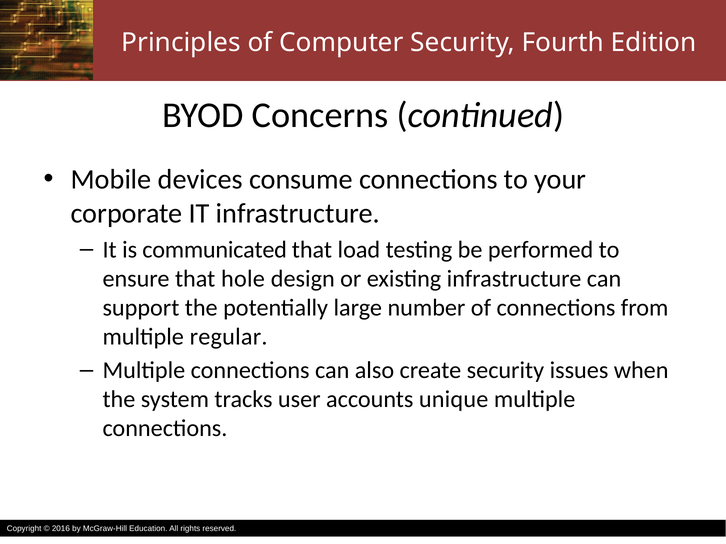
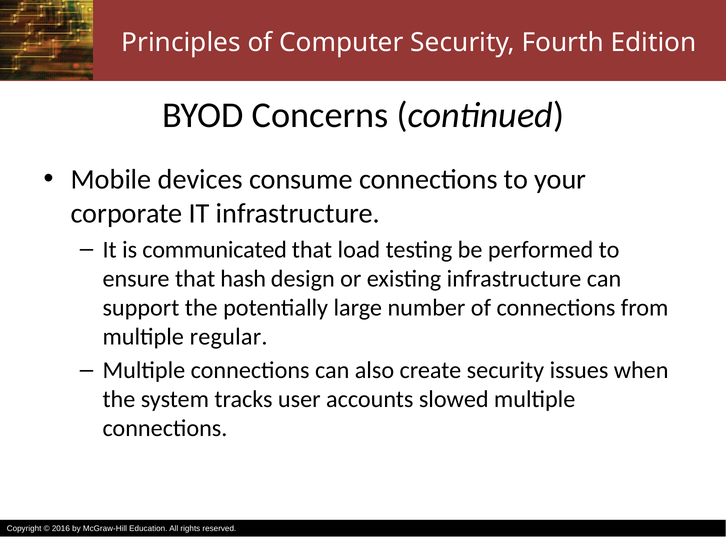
hole: hole -> hash (243, 279)
unique: unique -> slowed (454, 400)
